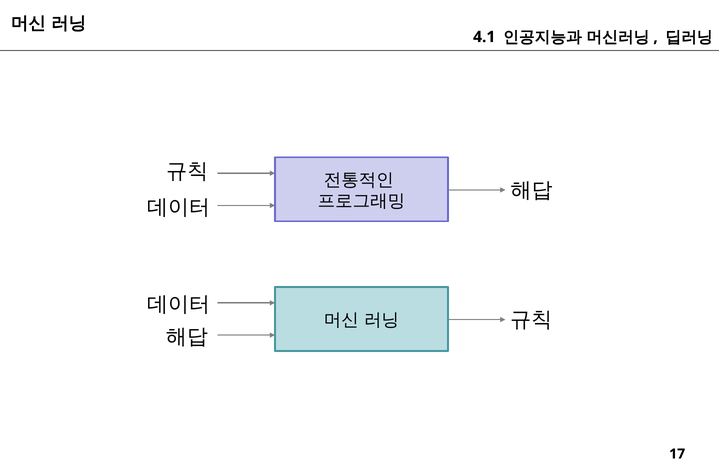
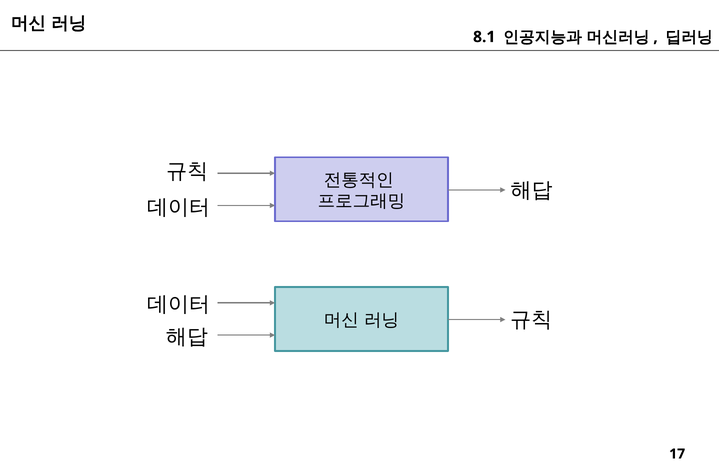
4.1: 4.1 -> 8.1 (484, 37)
